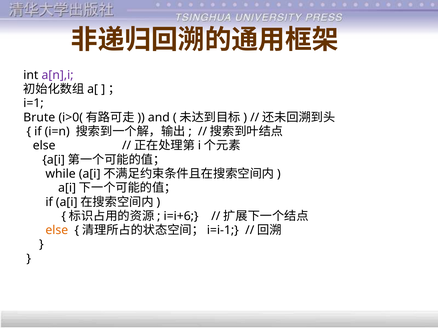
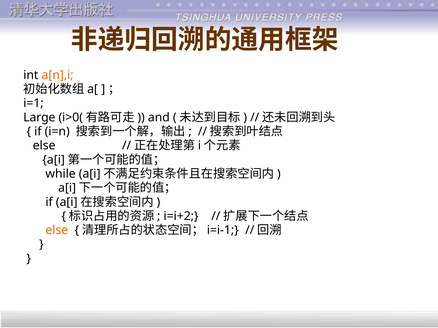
a[n],i colour: purple -> orange (58, 75)
Brute: Brute -> Large (39, 118)
i=i+6: i=i+6 -> i=i+2 (181, 216)
